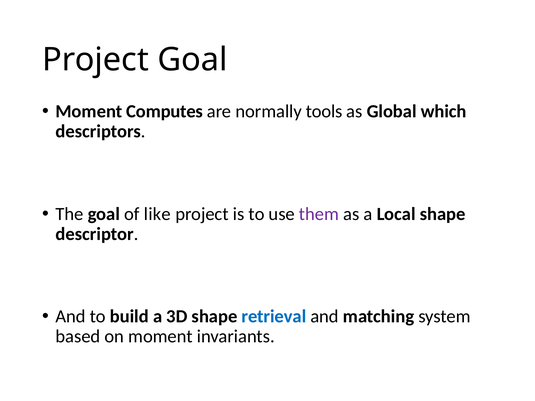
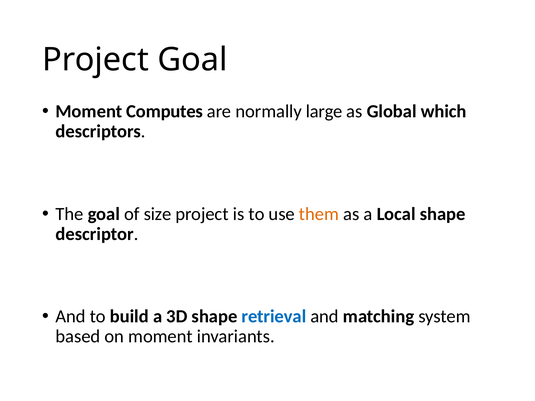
tools: tools -> large (324, 112)
like: like -> size (158, 214)
them colour: purple -> orange (319, 214)
